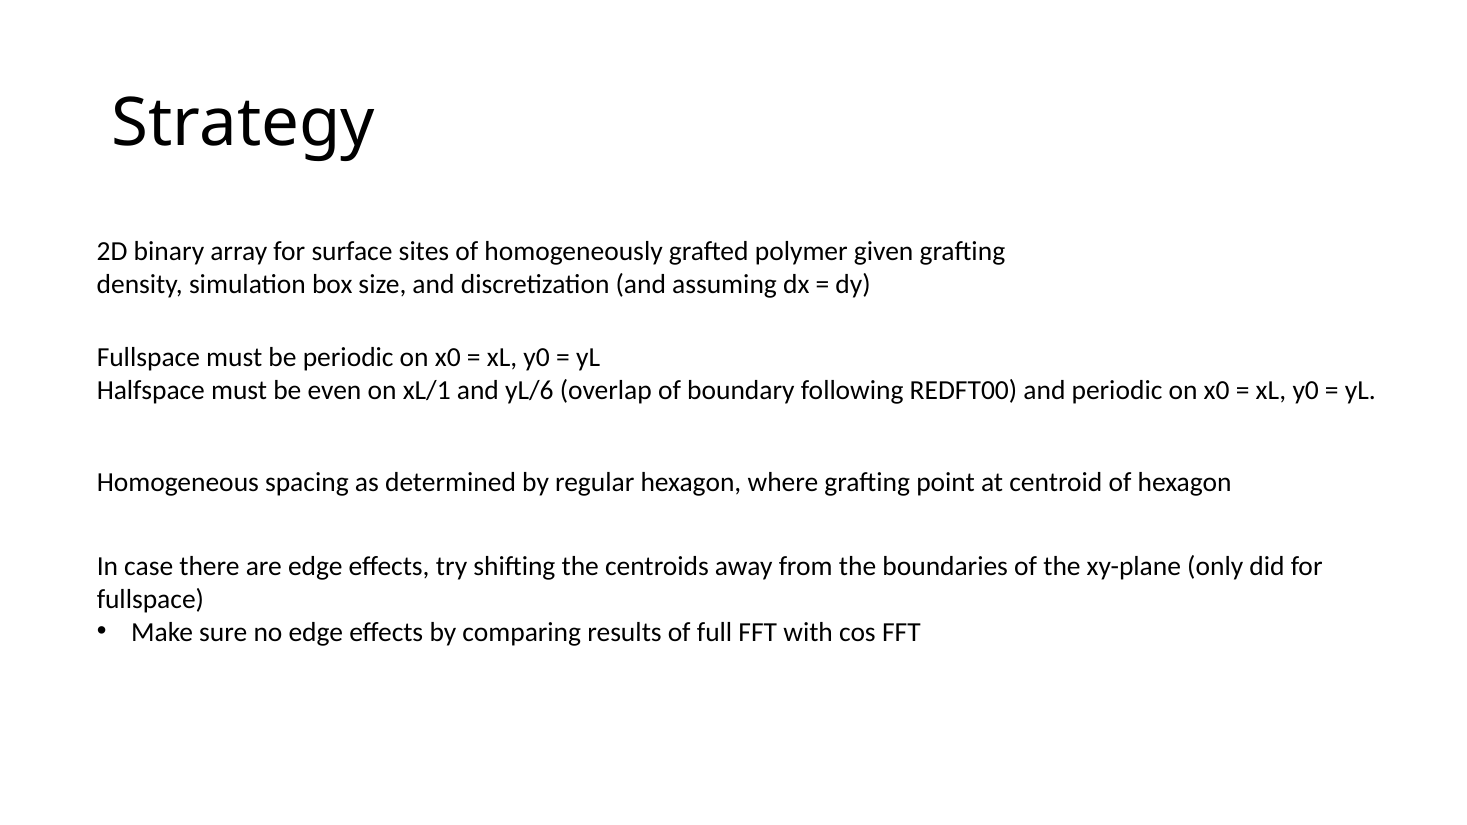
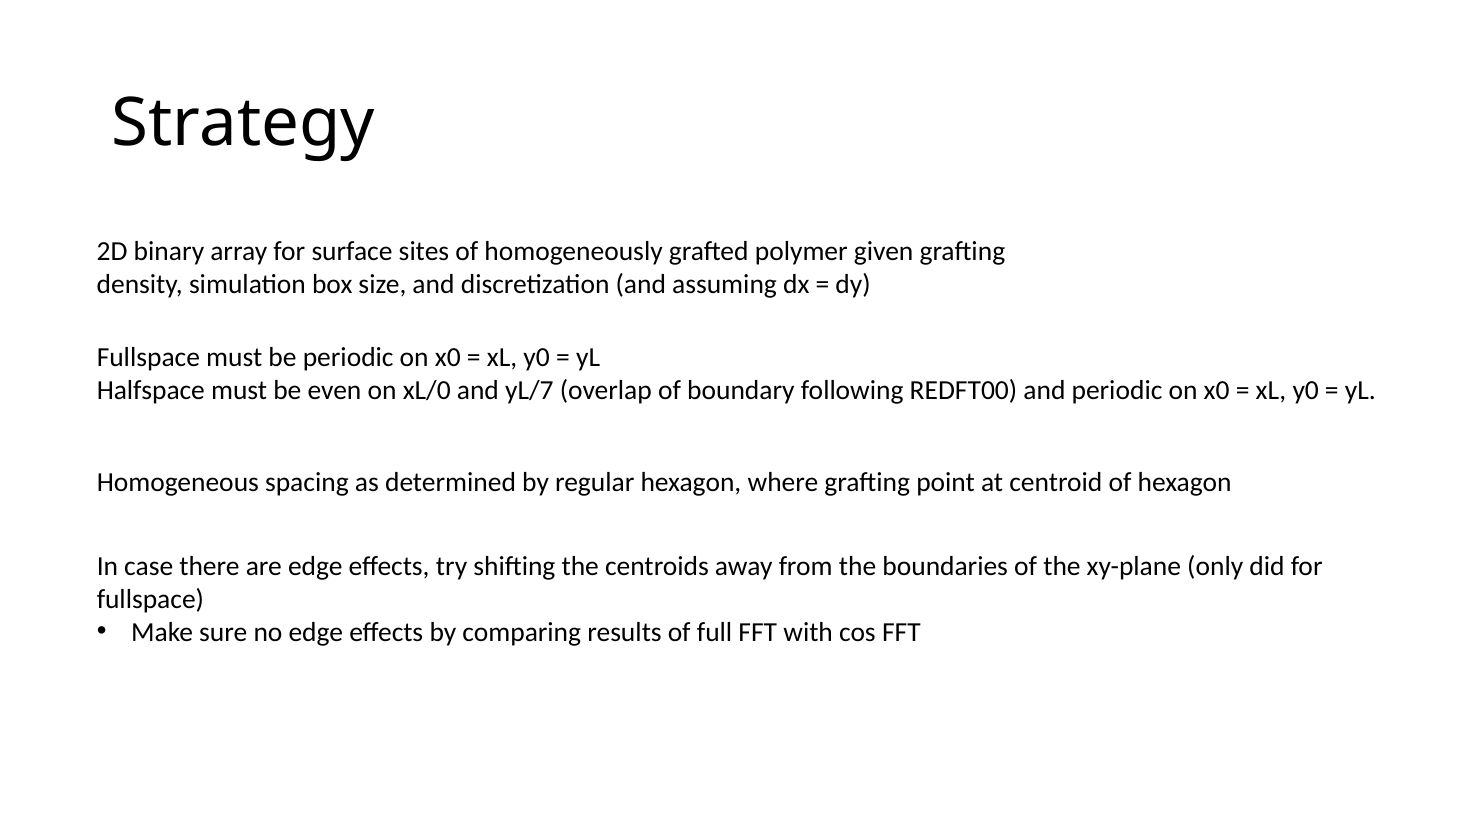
xL/1: xL/1 -> xL/0 (427, 391)
yL/6: yL/6 -> yL/7 (529, 391)
